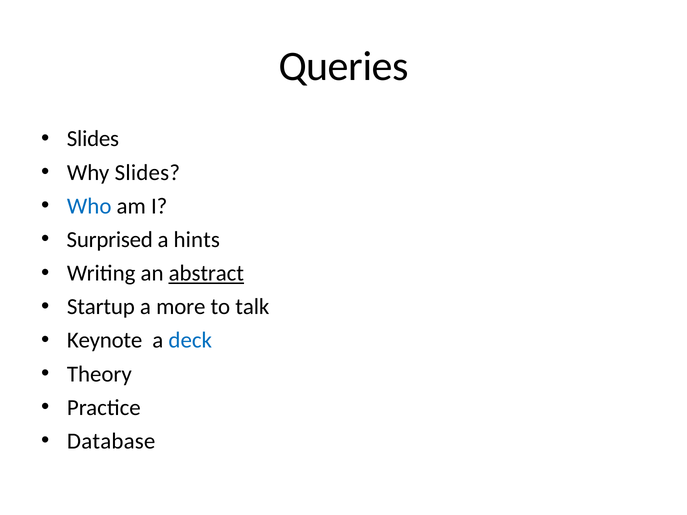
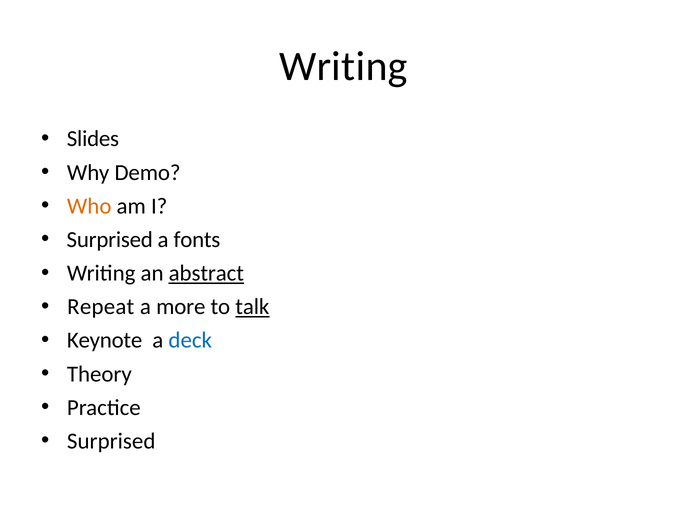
Queries: Queries -> Writing (343, 67)
Why Slides: Slides -> Demo (148, 173)
Who colour: blue -> orange (89, 206)
hints: hints -> fonts (197, 240)
Startup: Startup -> Repeat (101, 307)
talk underline: none -> present (252, 307)
Database: Database -> Surprised (111, 441)
